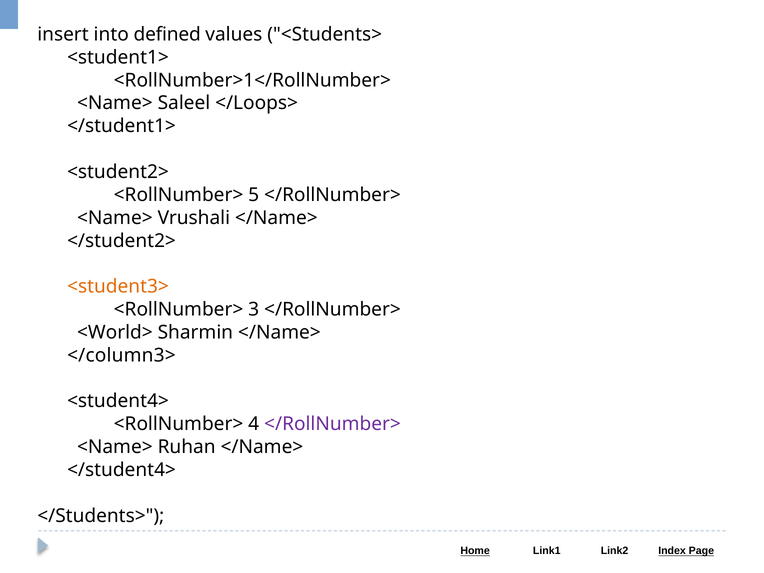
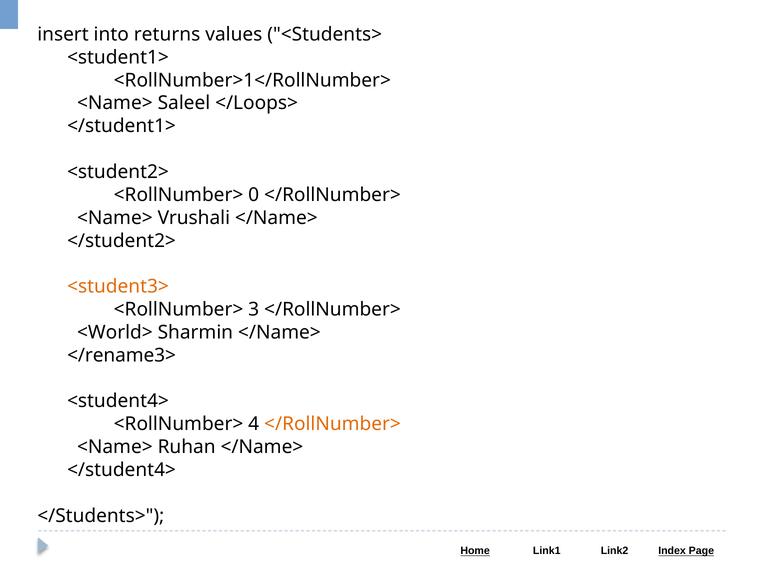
defined: defined -> returns (167, 34)
5: 5 -> 0 (254, 195)
</column3>: </column3> -> </rename3> (122, 355)
</RollNumber> colour: purple -> orange (332, 424)
